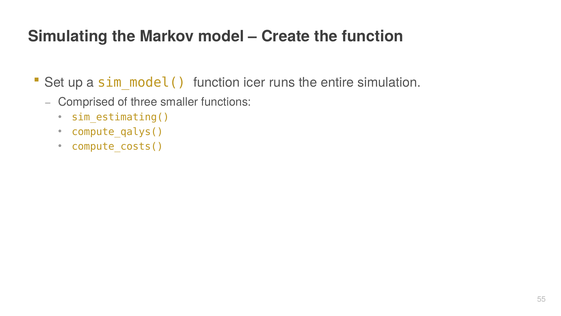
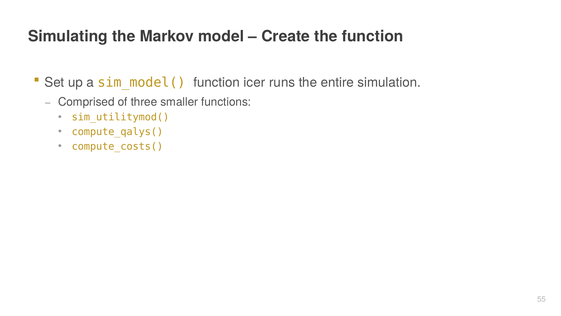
sim_estimating(: sim_estimating( -> sim_utilitymod( (120, 117)
